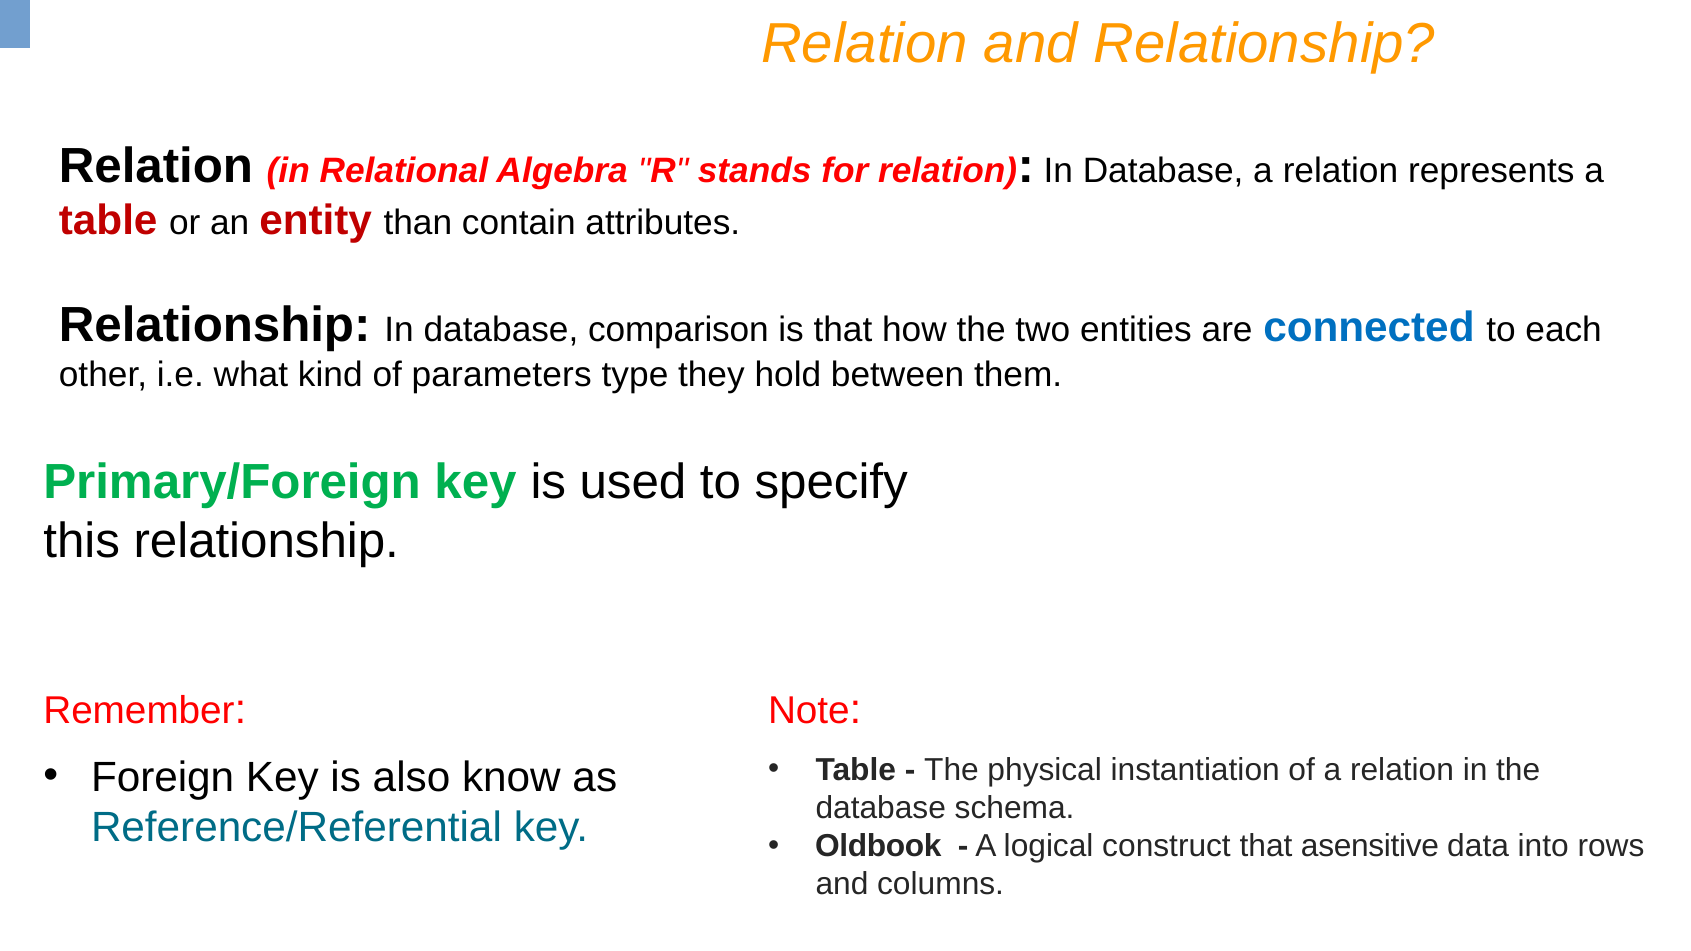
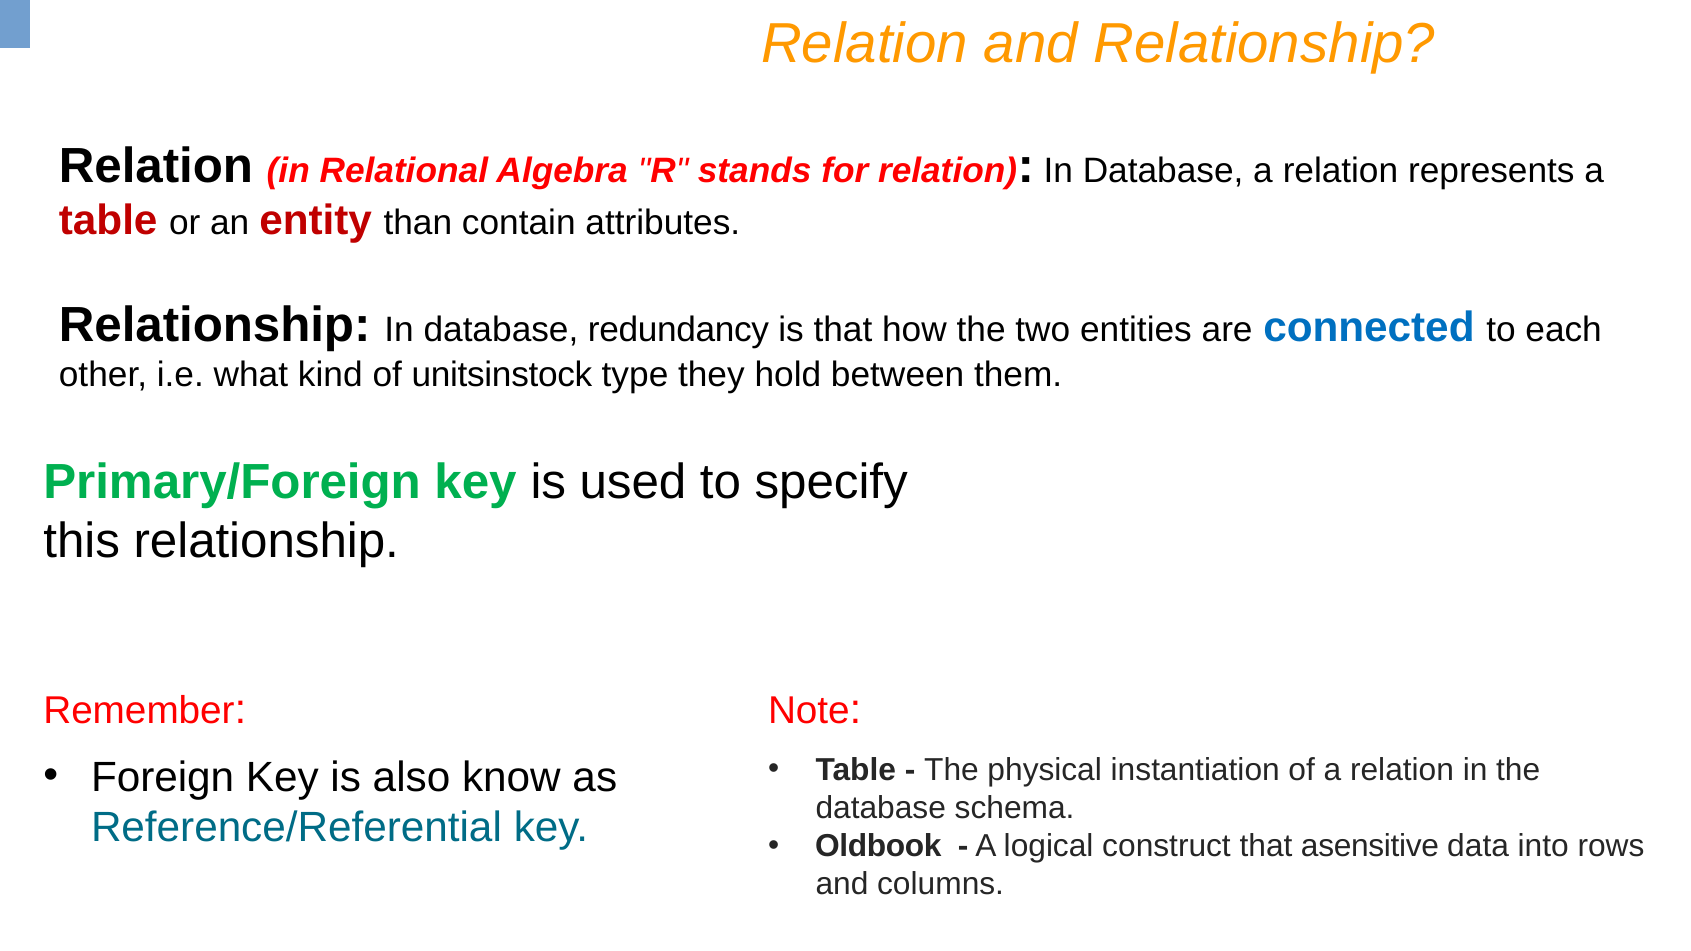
comparison: comparison -> redundancy (678, 330)
parameters: parameters -> unitsinstock (502, 375)
